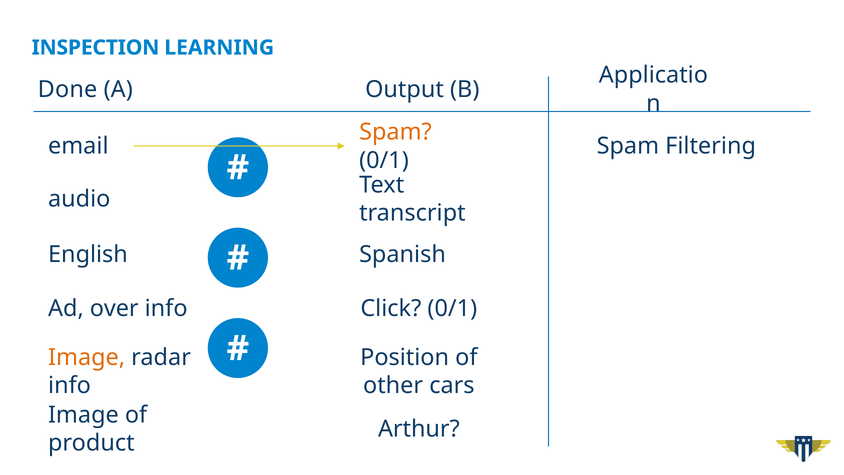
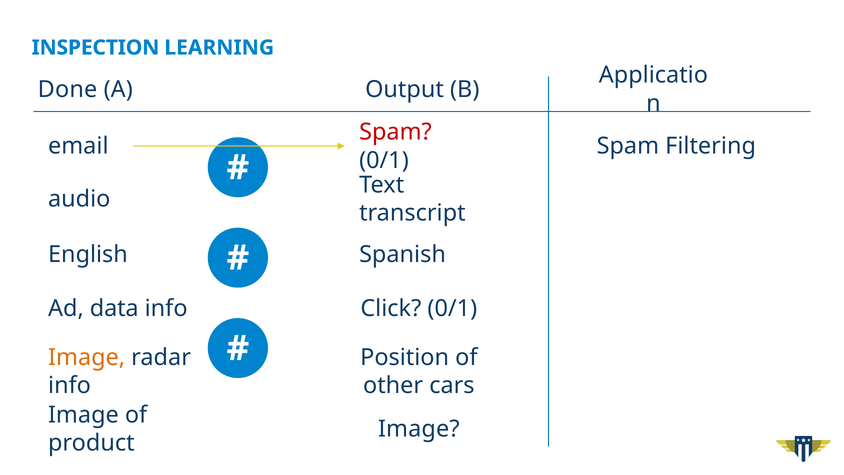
Spam colour: orange -> red (395, 132)
over: over -> data (114, 308)
Arthur: Arthur -> Image (419, 429)
